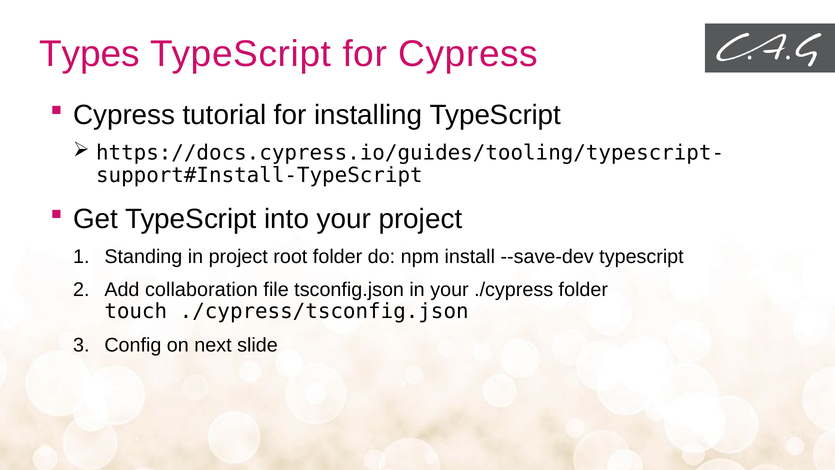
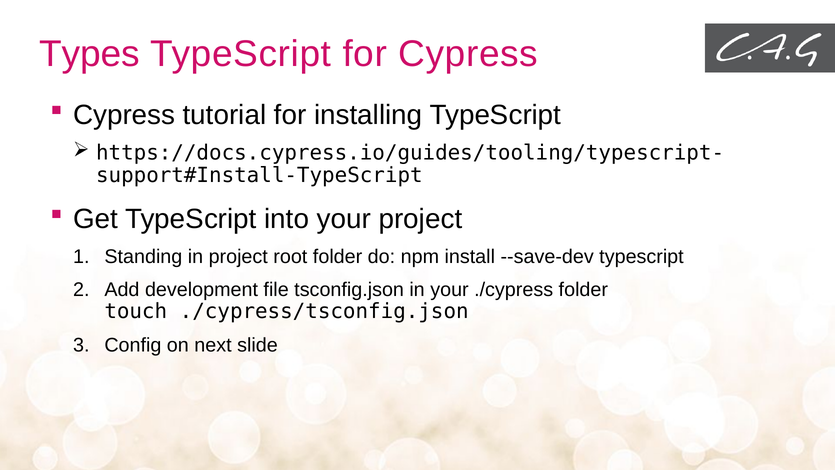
collaboration: collaboration -> development (202, 289)
